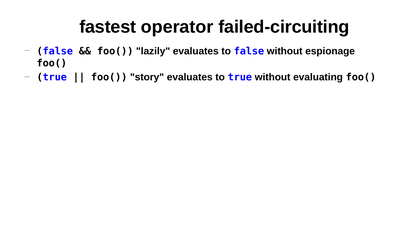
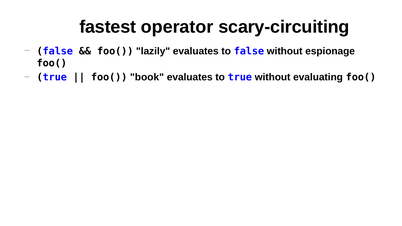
failed-circuiting: failed-circuiting -> scary-circuiting (284, 27)
story: story -> book (147, 77)
